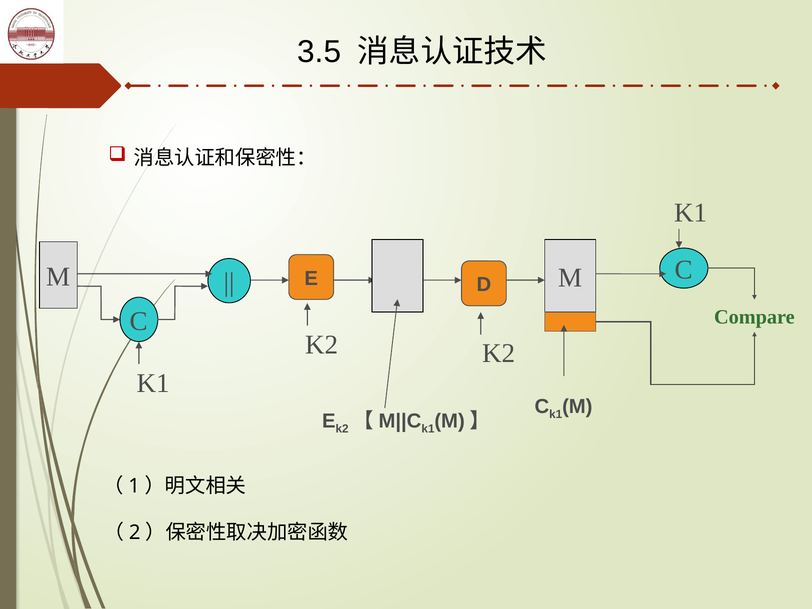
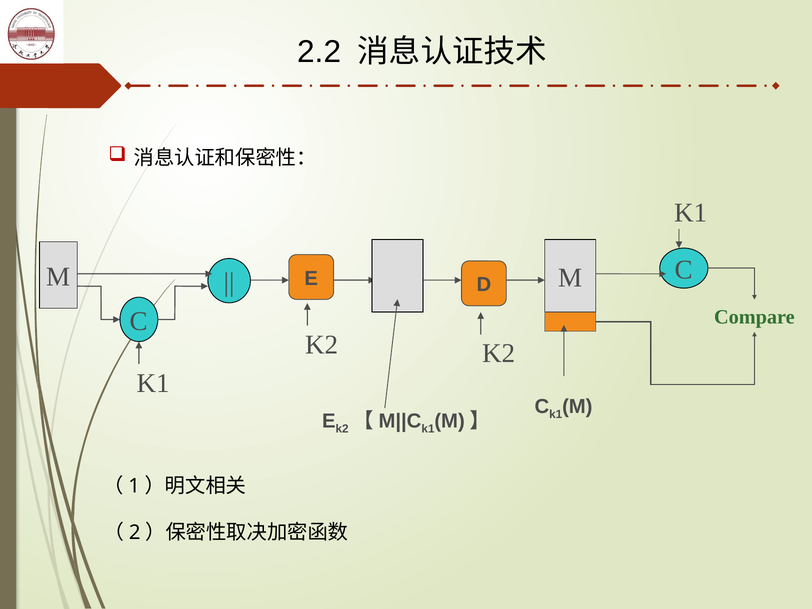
3.5: 3.5 -> 2.2 (319, 52)
